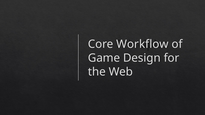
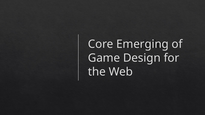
Workflow: Workflow -> Emerging (142, 44)
